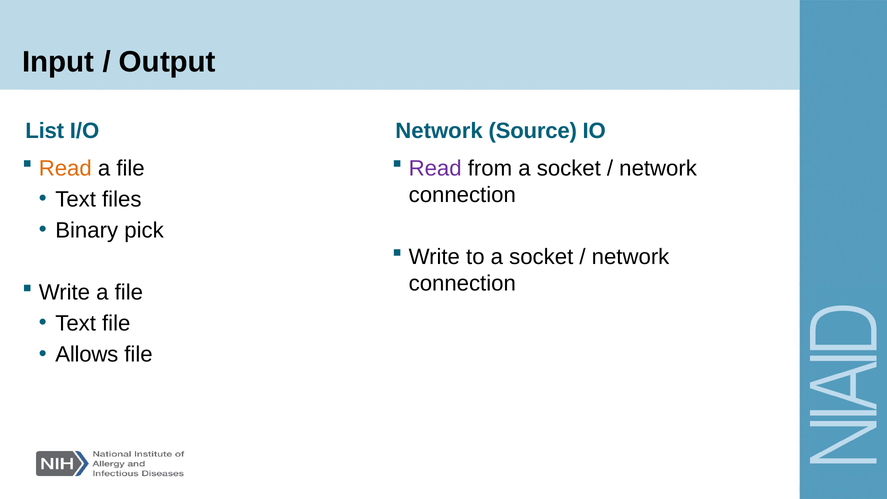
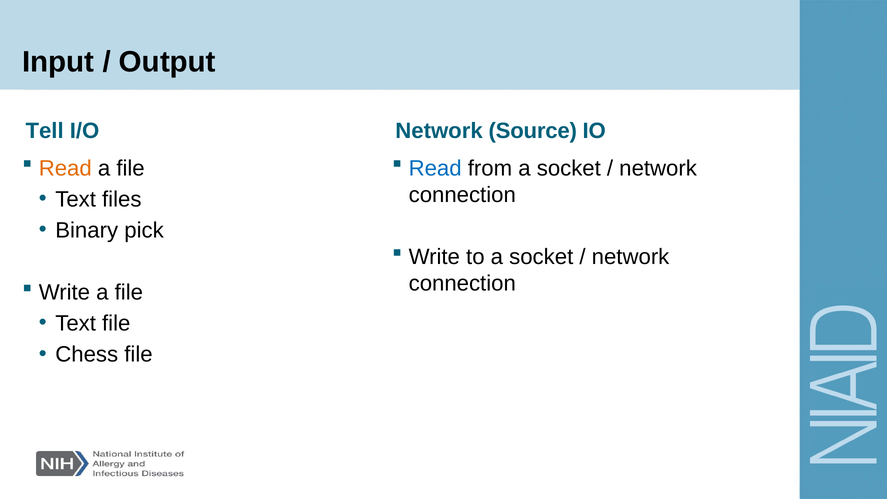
List: List -> Tell (45, 131)
Read colour: purple -> blue (435, 168)
Allows: Allows -> Chess (87, 354)
